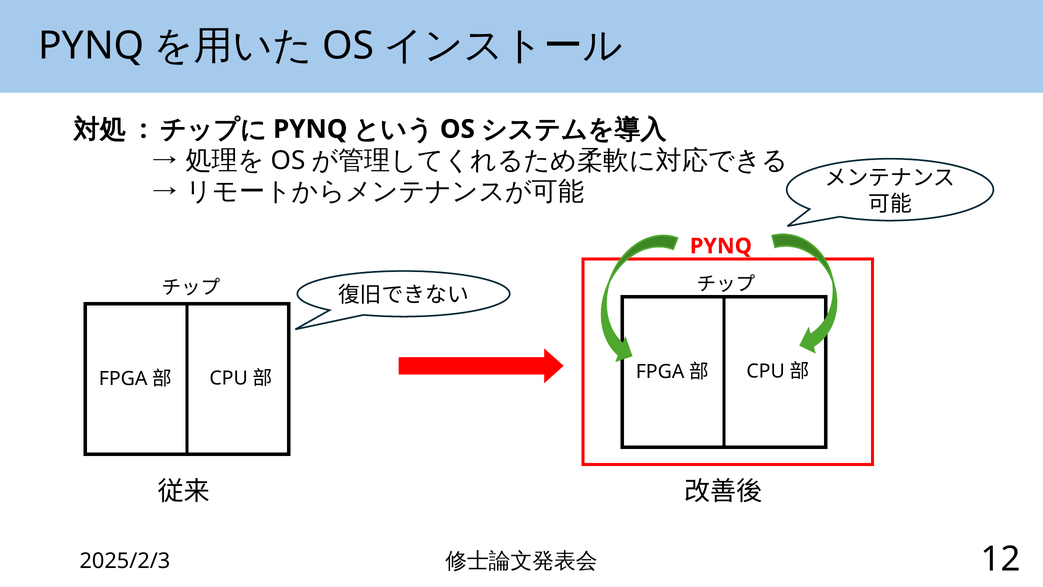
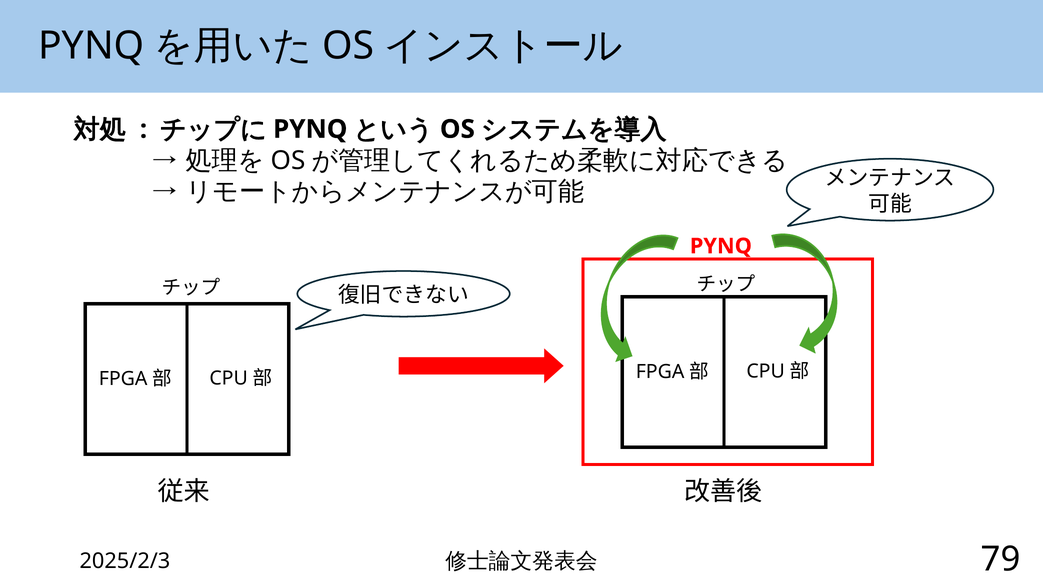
12: 12 -> 79 (1001, 559)
